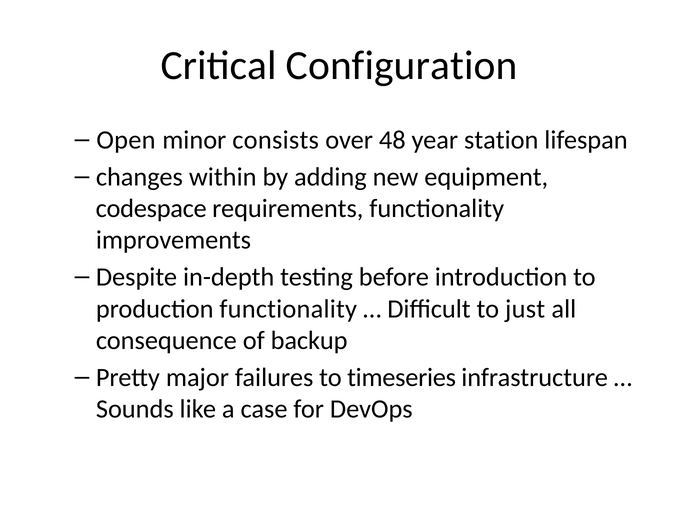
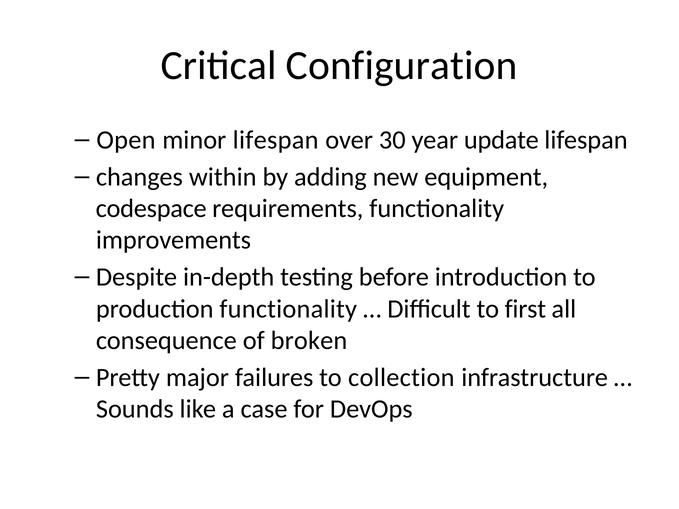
minor consists: consists -> lifespan (276, 140)
48: 48 -> 30 (392, 140)
station: station -> update (501, 140)
just: just -> first (525, 309)
backup: backup -> broken (309, 341)
timeseries: timeseries -> collection (401, 378)
